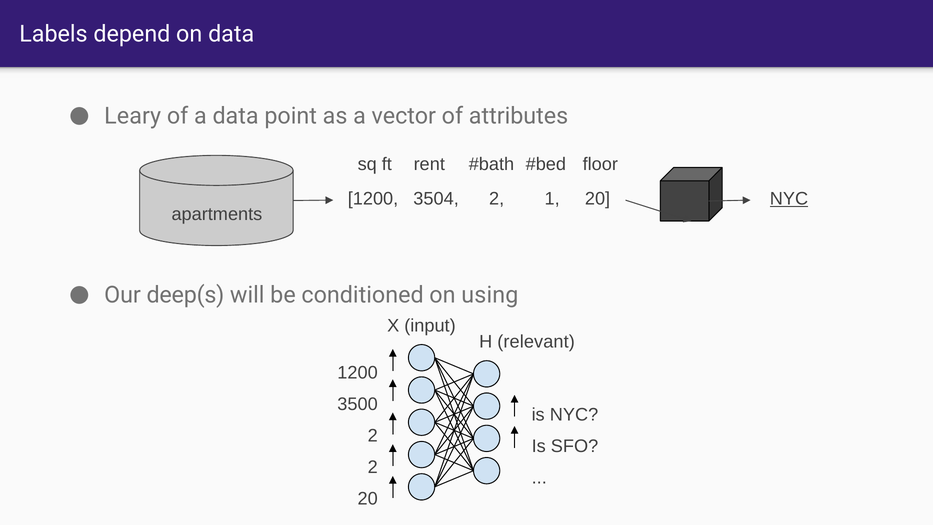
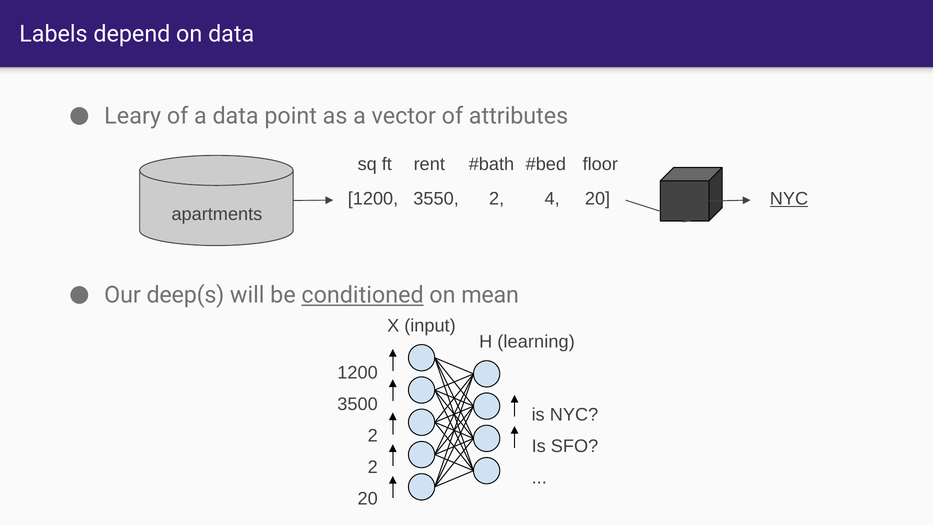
3504: 3504 -> 3550 (436, 199)
1: 1 -> 4 (552, 199)
conditioned underline: none -> present (363, 295)
using: using -> mean (490, 295)
relevant: relevant -> learning (536, 342)
